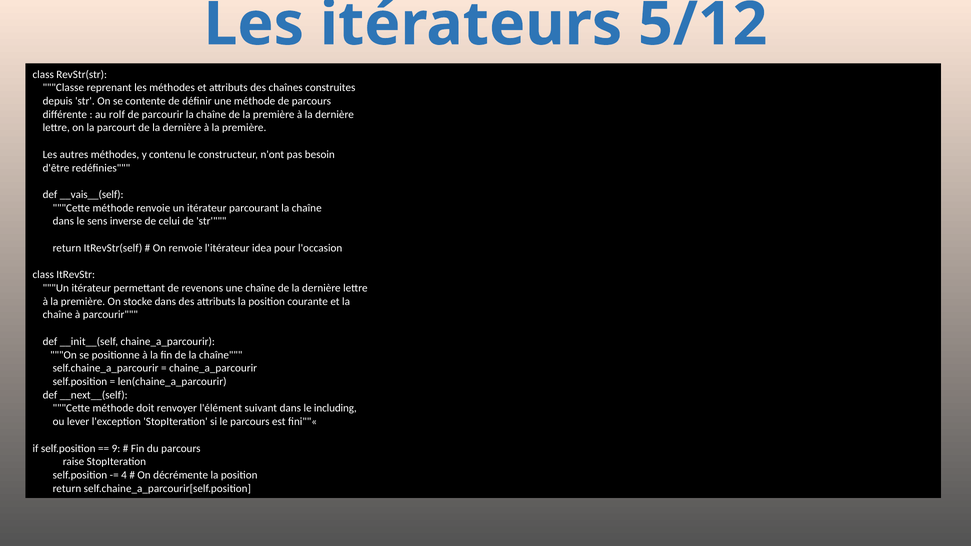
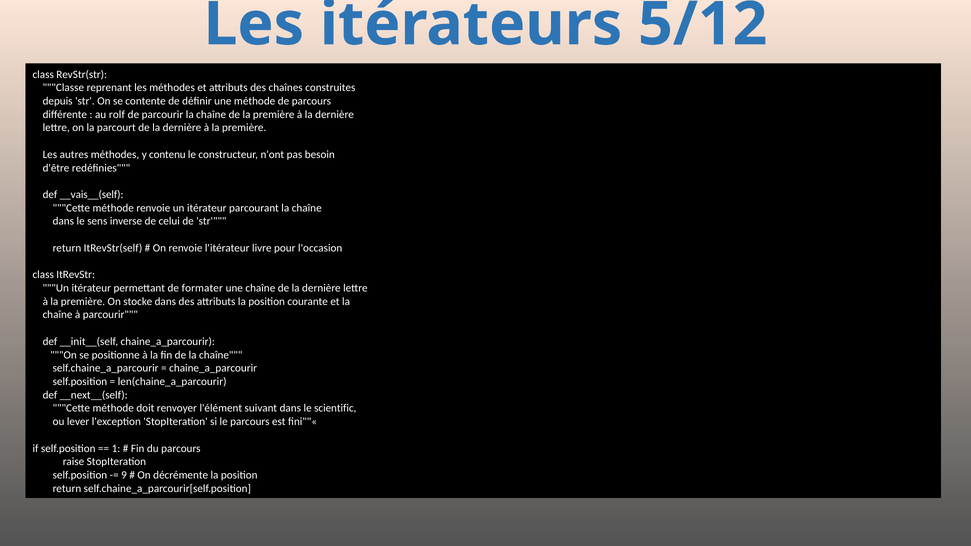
idea: idea -> livre (262, 248)
revenons: revenons -> formater (202, 288)
including: including -> scientific (335, 408)
9: 9 -> 1 (116, 448)
4: 4 -> 9 (124, 475)
